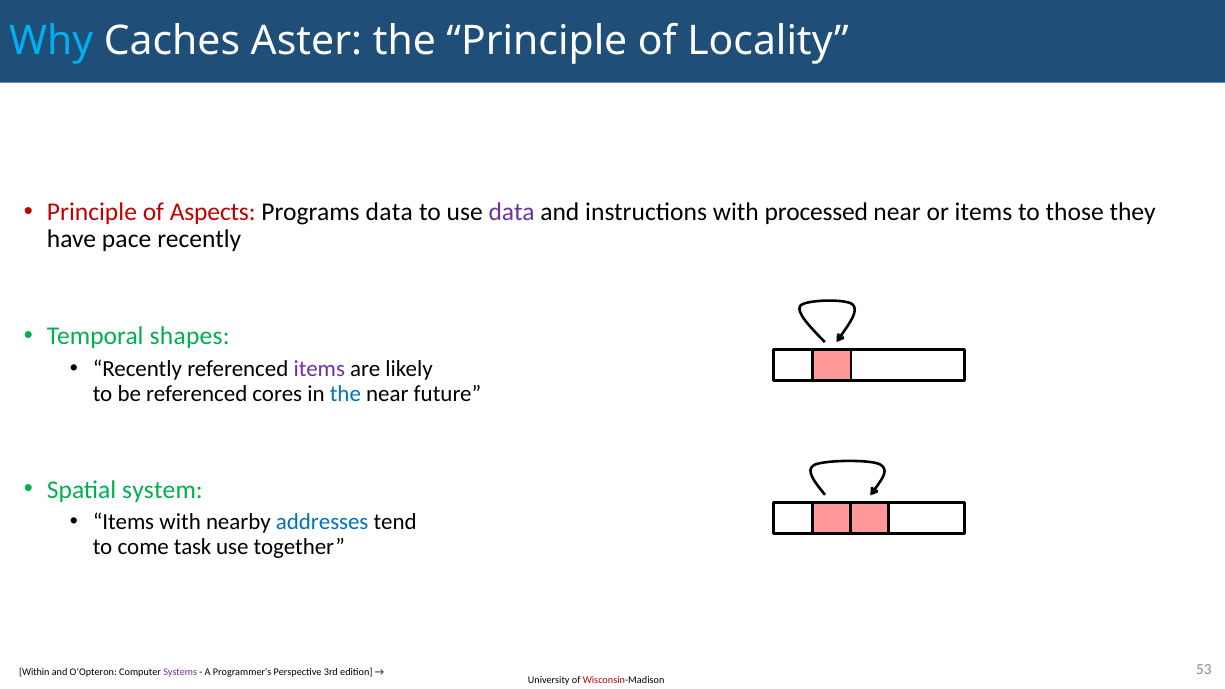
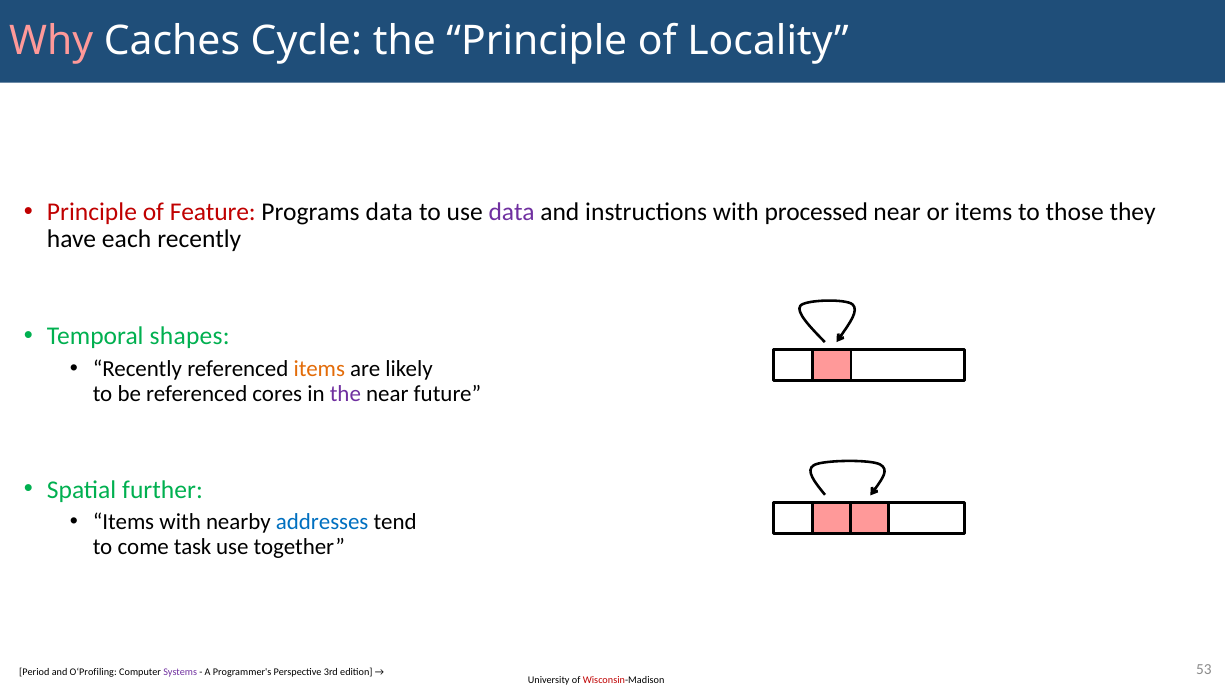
Why colour: light blue -> pink (51, 41)
Aster: Aster -> Cycle (306, 41)
Aspects: Aspects -> Feature (213, 212)
pace: pace -> each (127, 239)
items colour: purple -> orange (319, 369)
the colour: blue -> purple (345, 394)
system: system -> further (163, 490)
Within: Within -> Period (34, 672)
O‘Opteron: O‘Opteron -> O‘Profiling (93, 672)
